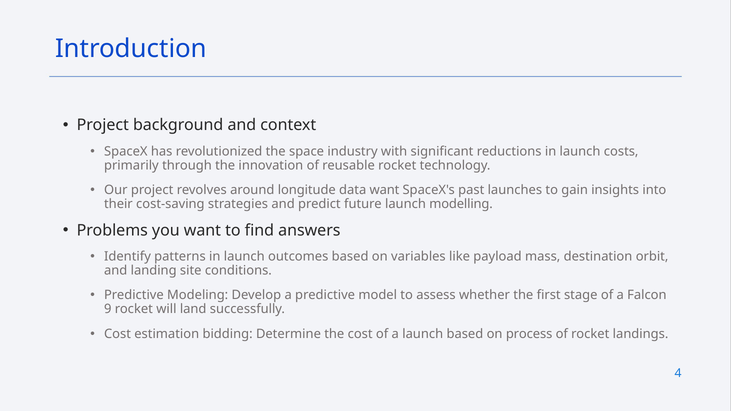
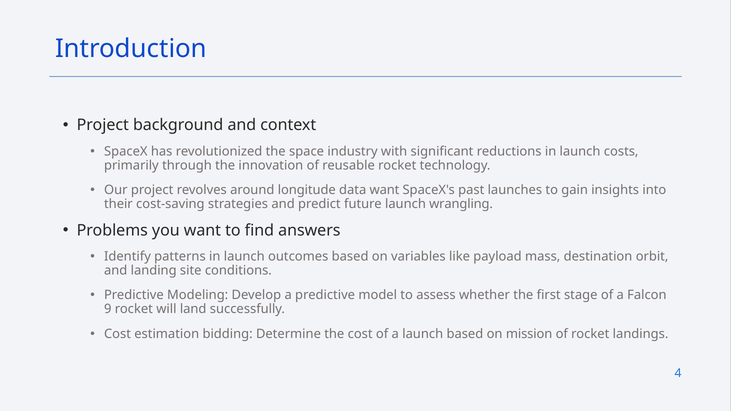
modelling: modelling -> wrangling (461, 204)
process: process -> mission (529, 334)
